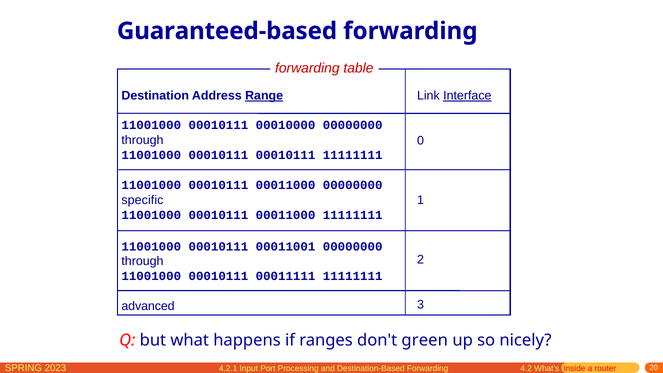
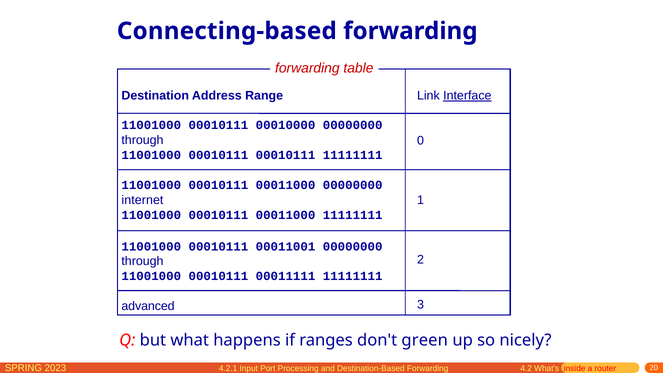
Guaranteed-based: Guaranteed-based -> Connecting-based (227, 31)
Range underline: present -> none (264, 96)
specific: specific -> internet (142, 200)
